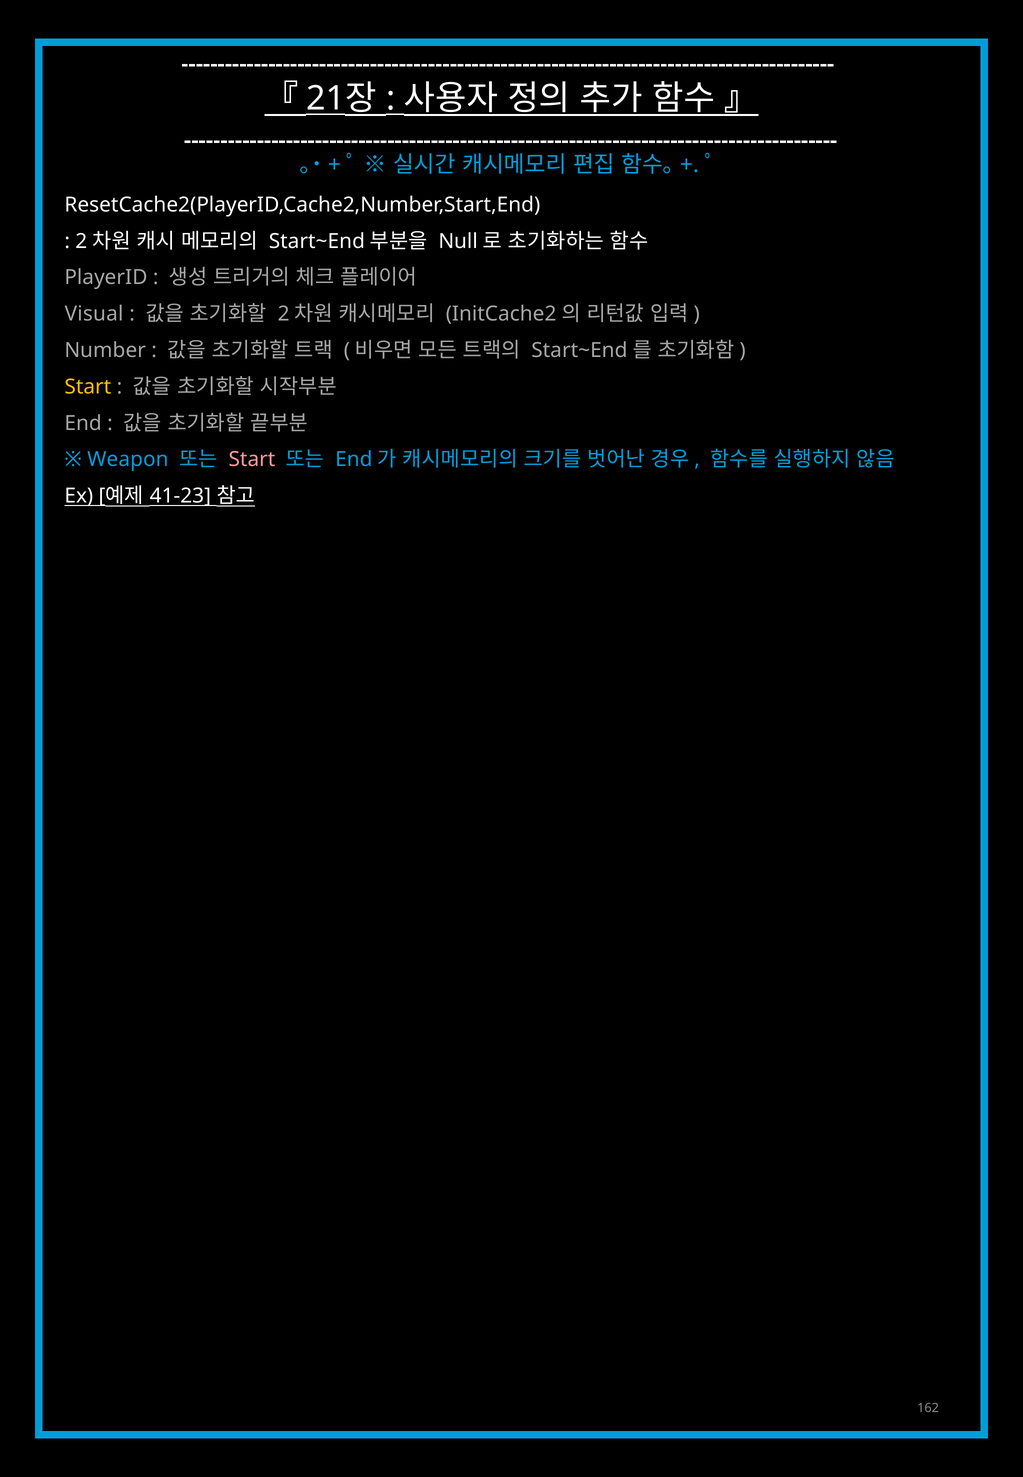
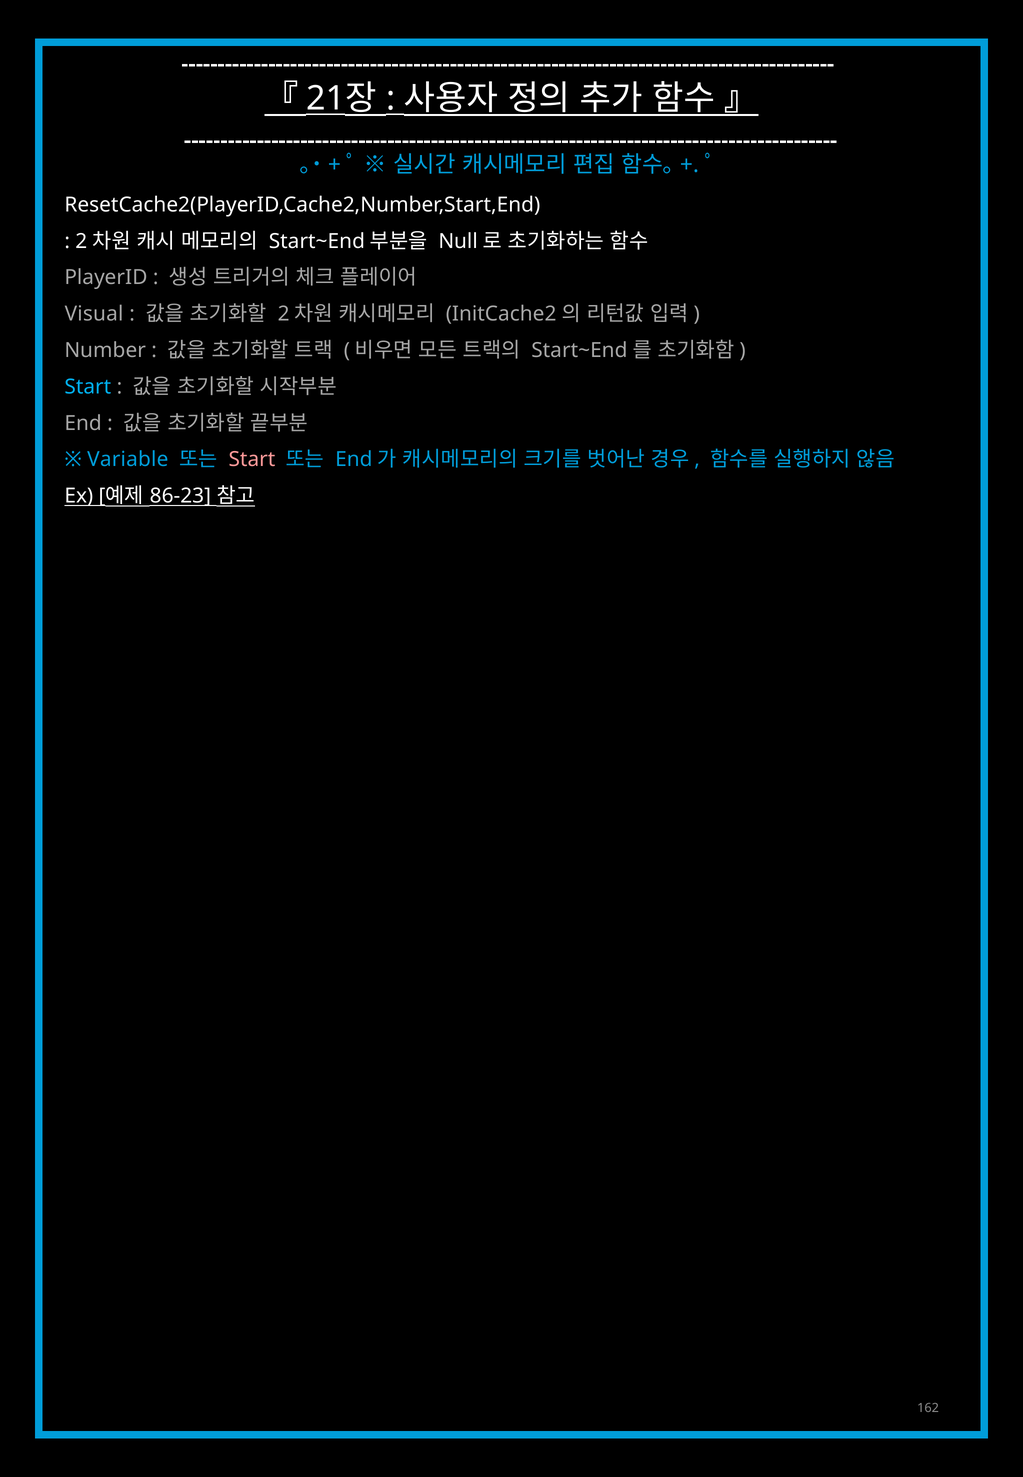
Start colour: yellow -> light blue (88, 387)
Weapon: Weapon -> Variable (128, 460)
41-23: 41-23 -> 86-23 (180, 496)
